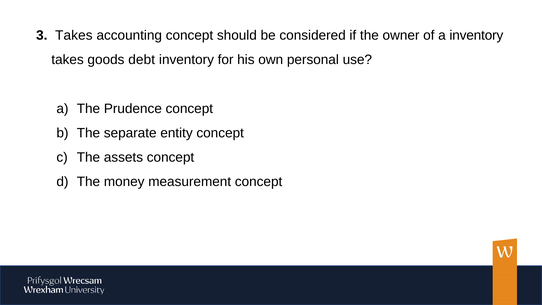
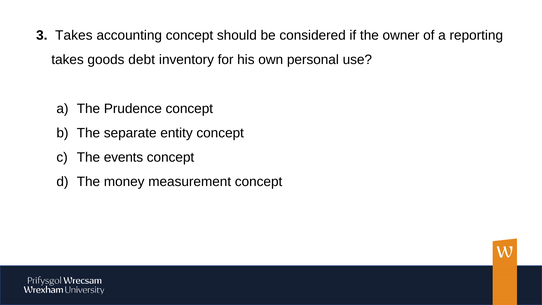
a inventory: inventory -> reporting (476, 35)
assets: assets -> events (124, 157)
